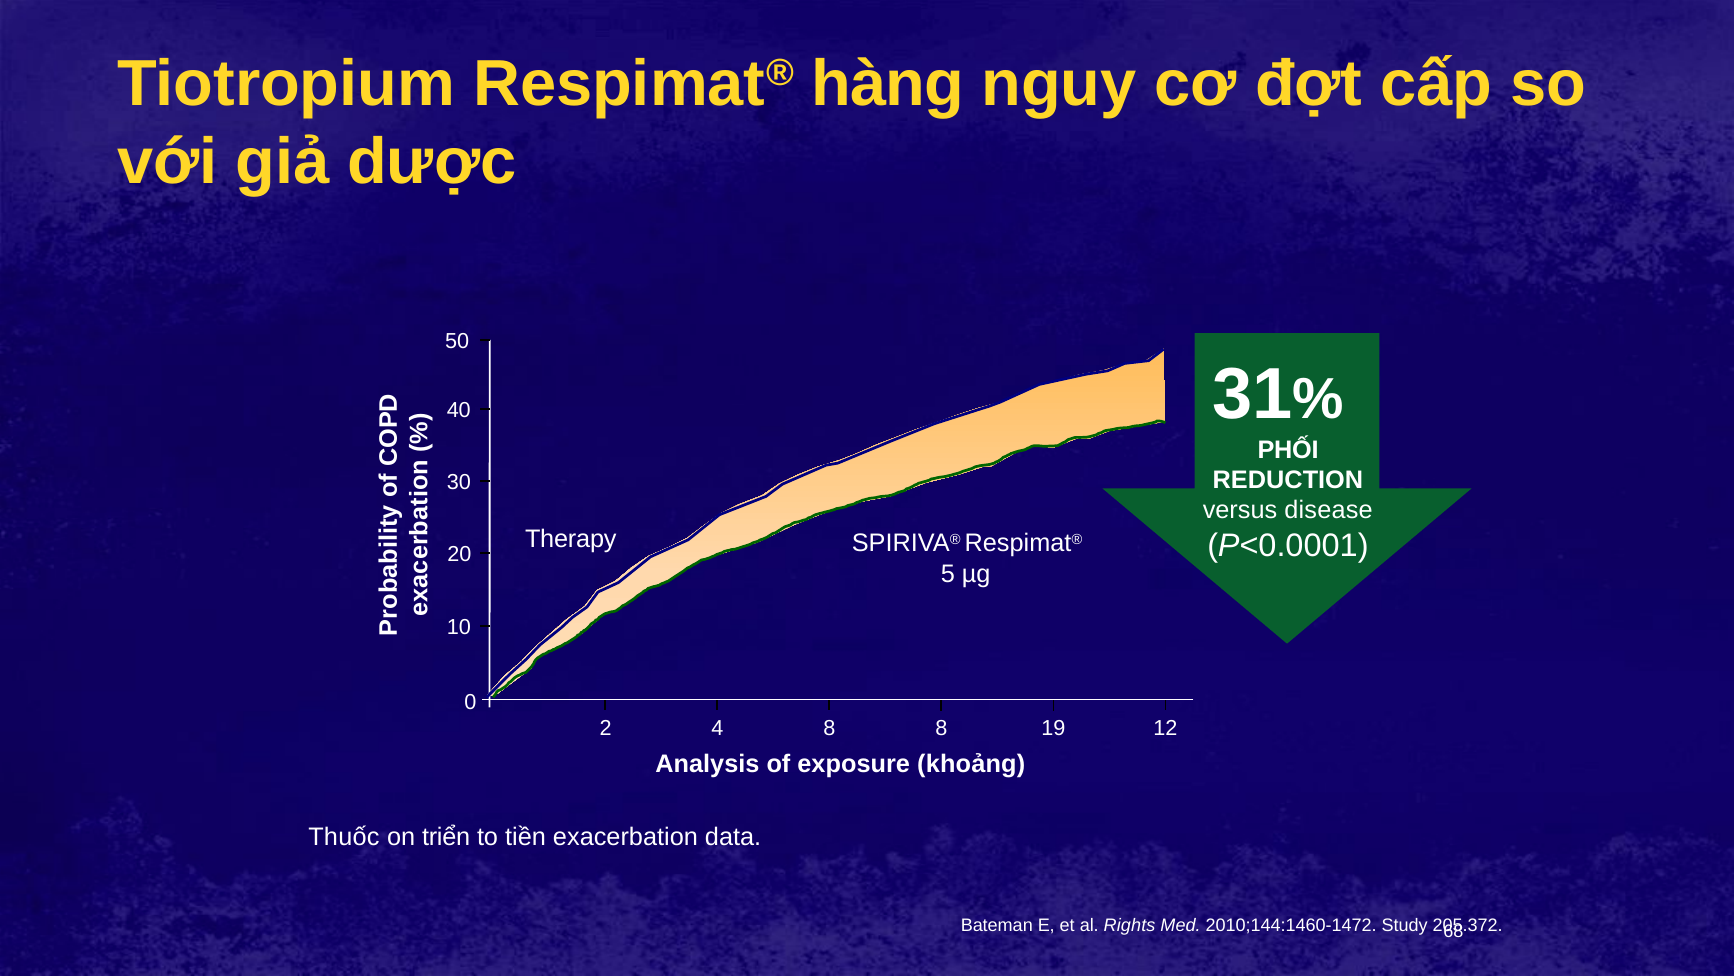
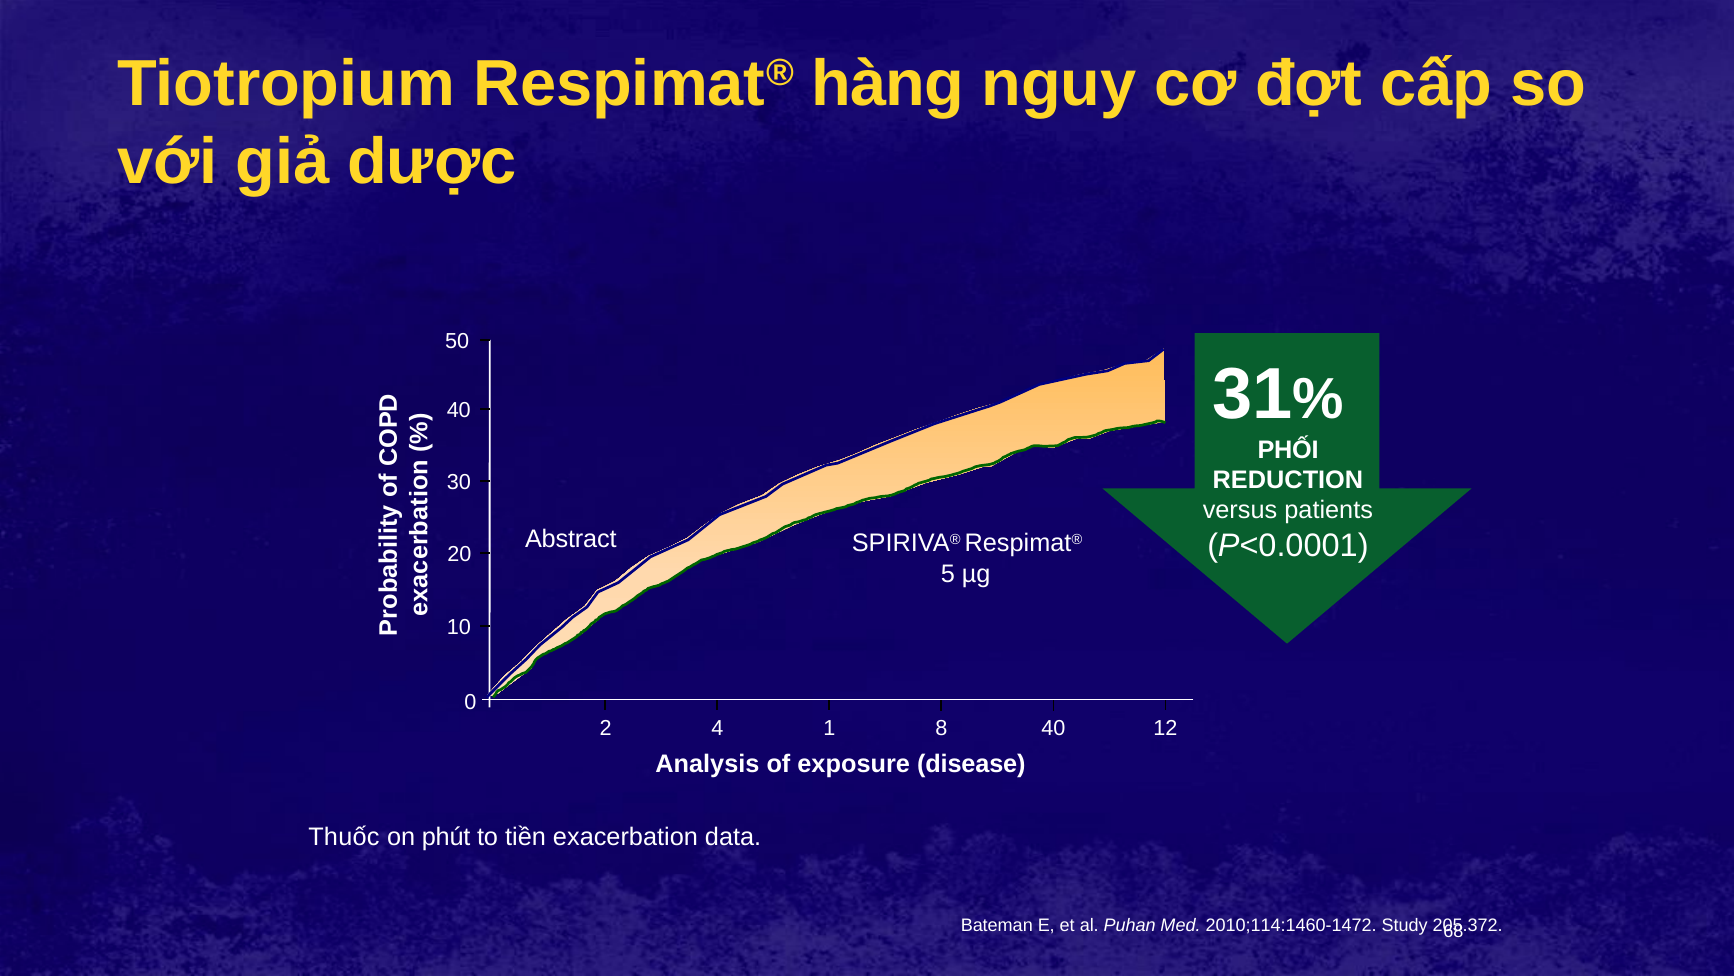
disease: disease -> patients (1329, 510)
Therapy: Therapy -> Abstract (571, 539)
4 8: 8 -> 1 (829, 728)
8 19: 19 -> 40 (1053, 728)
khoảng: khoảng -> disease (971, 764)
triển: triển -> phút (446, 836)
Rights: Rights -> Puhan (1130, 925)
2010;144:1460-1472: 2010;144:1460-1472 -> 2010;114:1460-1472 (1291, 925)
